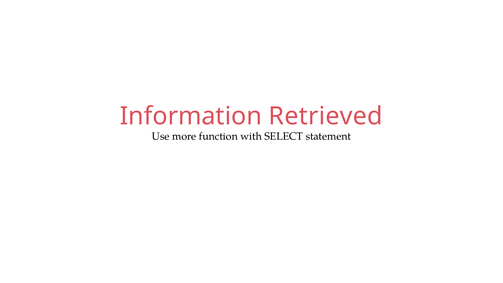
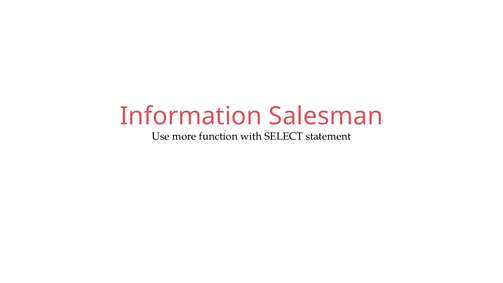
Retrieved: Retrieved -> Salesman (326, 116)
